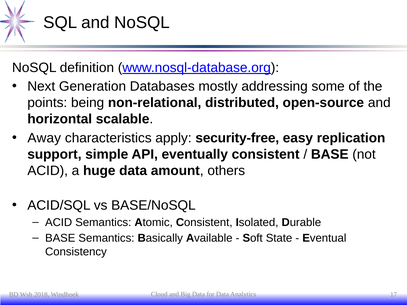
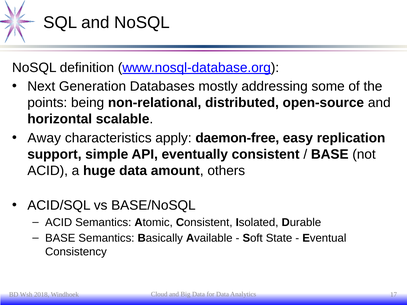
security-free: security-free -> daemon-free (237, 138)
